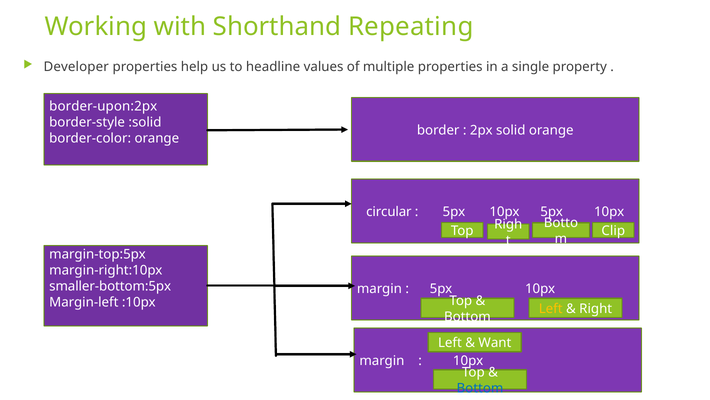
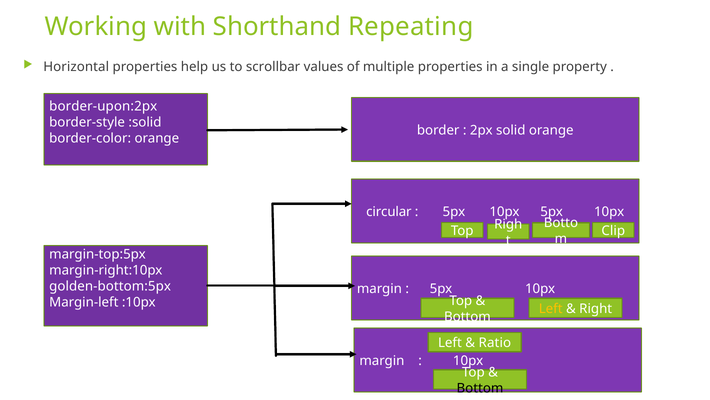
Developer: Developer -> Horizontal (76, 67)
headline: headline -> scrollbar (273, 67)
smaller-bottom:5px: smaller-bottom:5px -> golden-bottom:5px (110, 286)
Want: Want -> Ratio (495, 342)
Bottom colour: blue -> black (480, 388)
